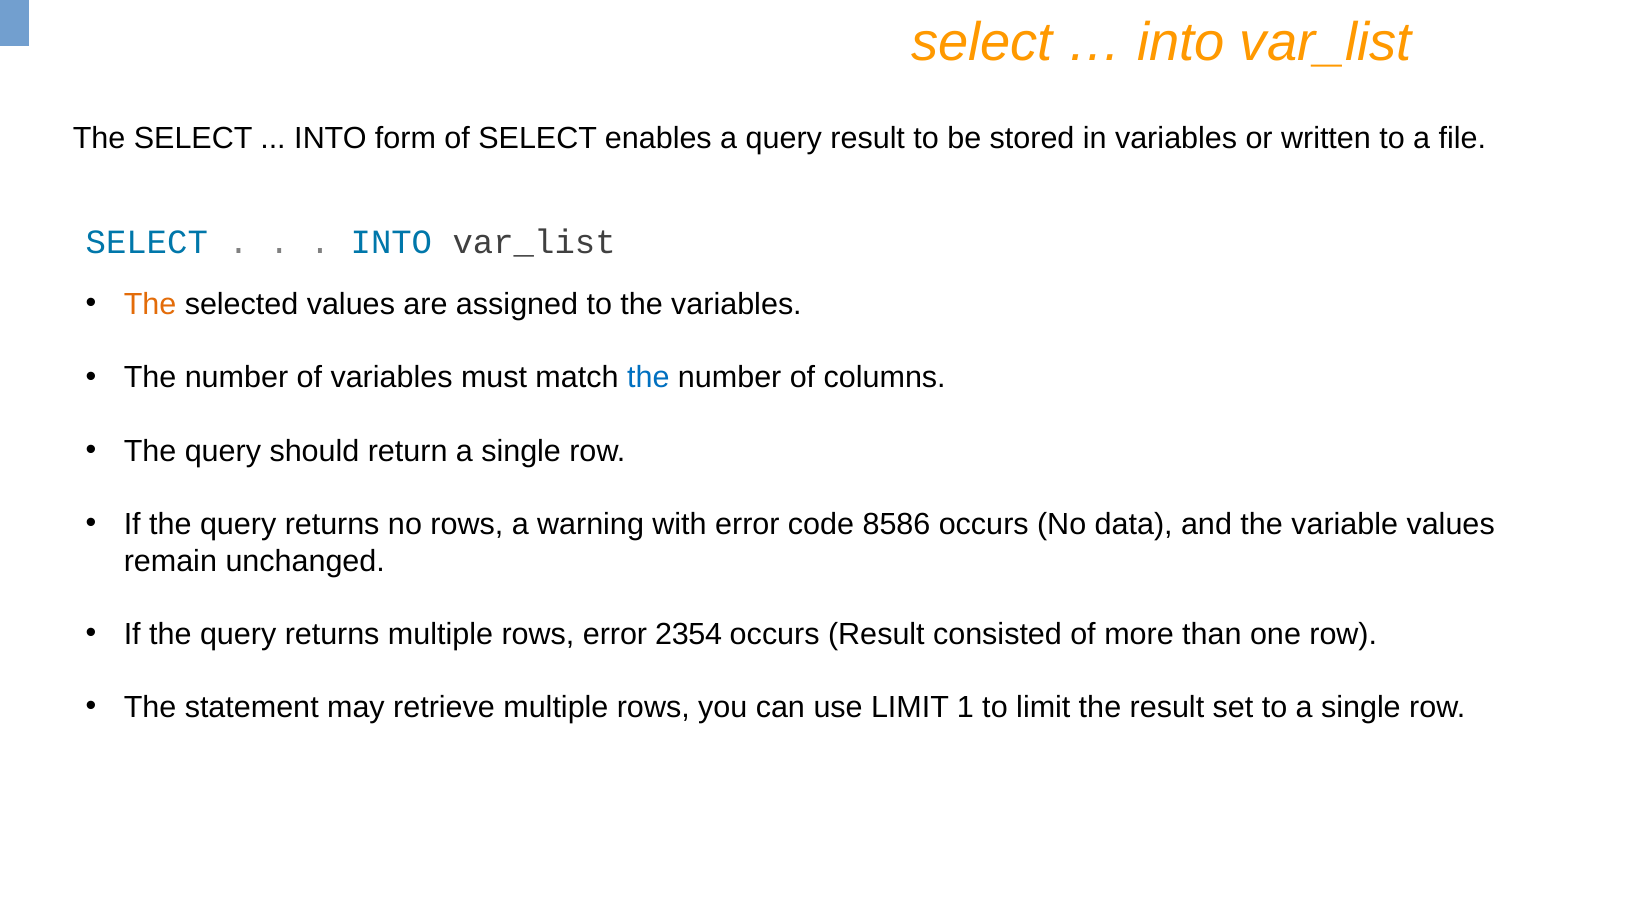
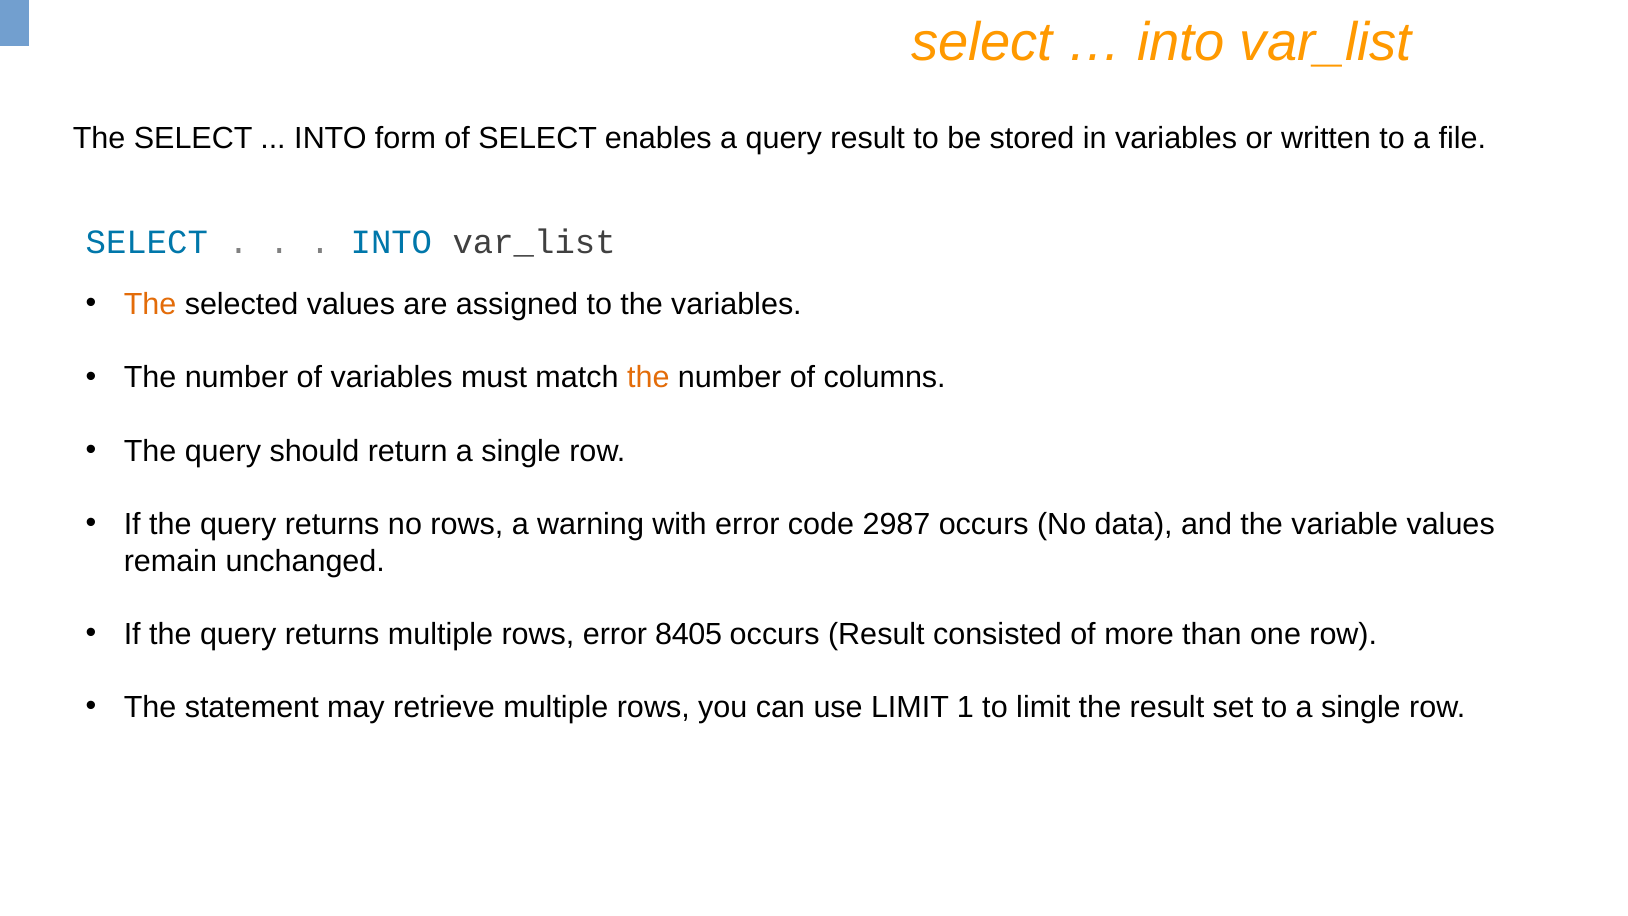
the colour: blue -> orange (648, 378)
8586: 8586 -> 2987 (896, 524)
2354: 2354 -> 8405 (689, 634)
